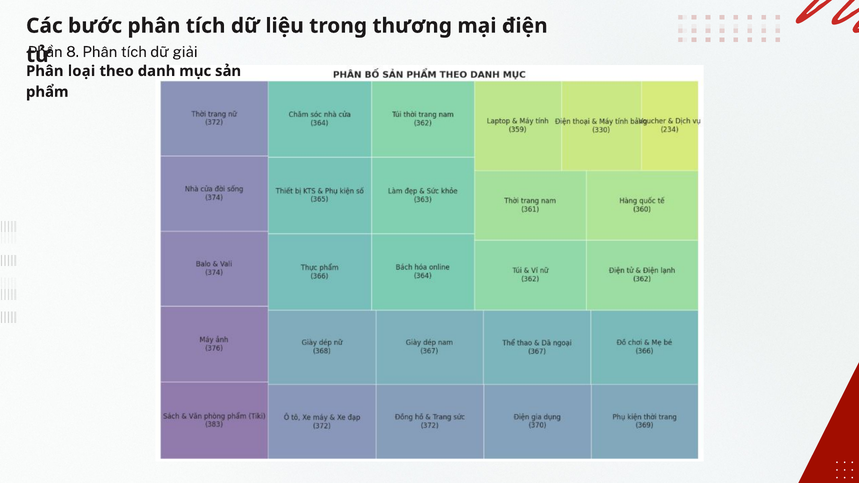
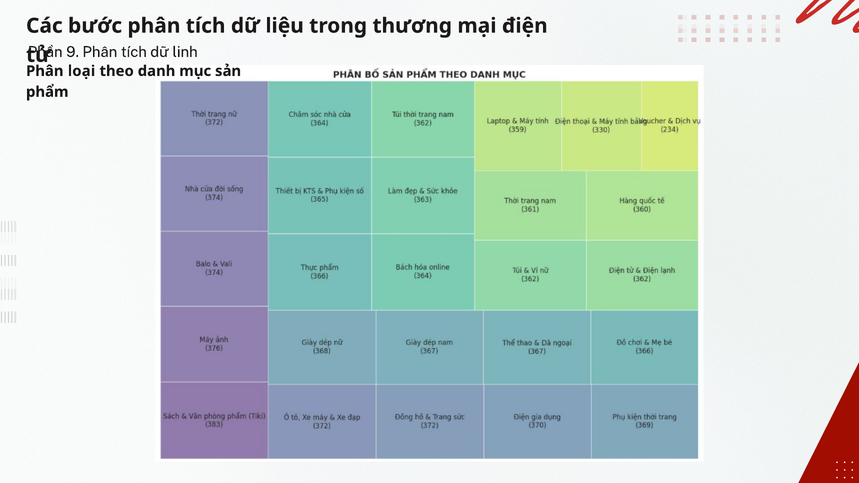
8: 8 -> 9 (73, 52)
giải: giải -> linh (185, 52)
